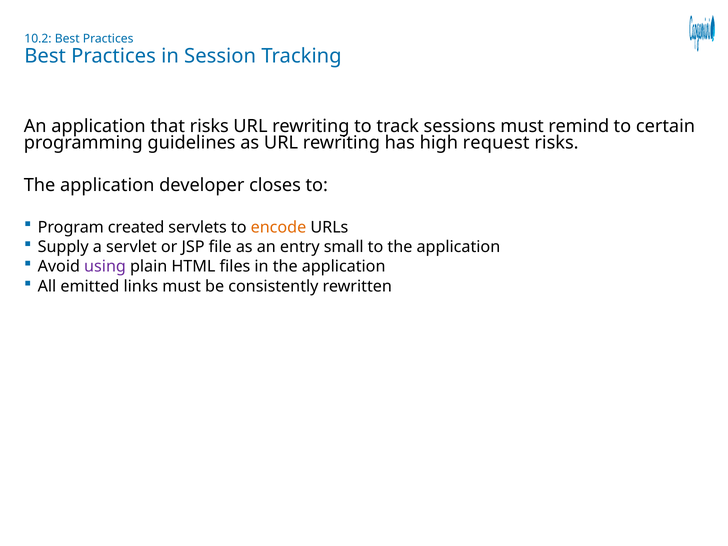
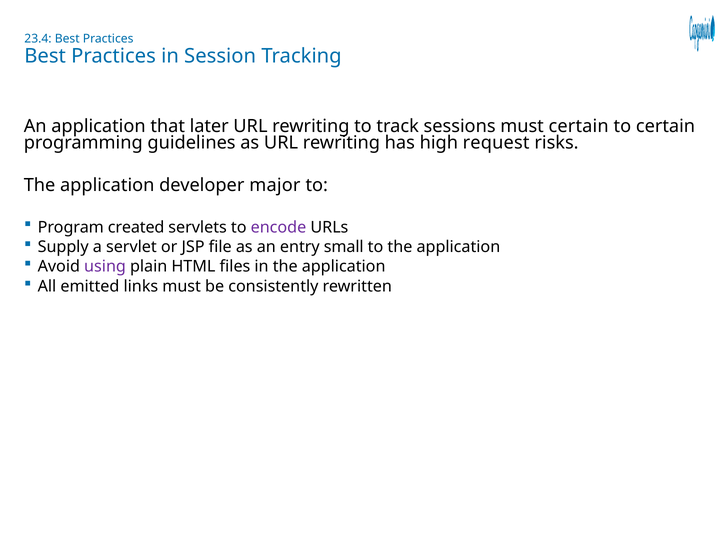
10.2: 10.2 -> 23.4 (38, 39)
that risks: risks -> later (209, 126)
must remind: remind -> certain (579, 126)
closes: closes -> major (275, 185)
encode colour: orange -> purple (278, 227)
